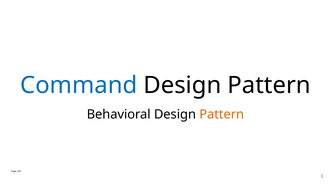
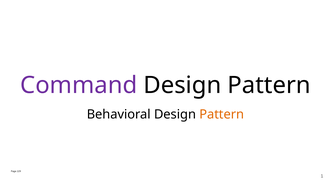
Command colour: blue -> purple (79, 85)
